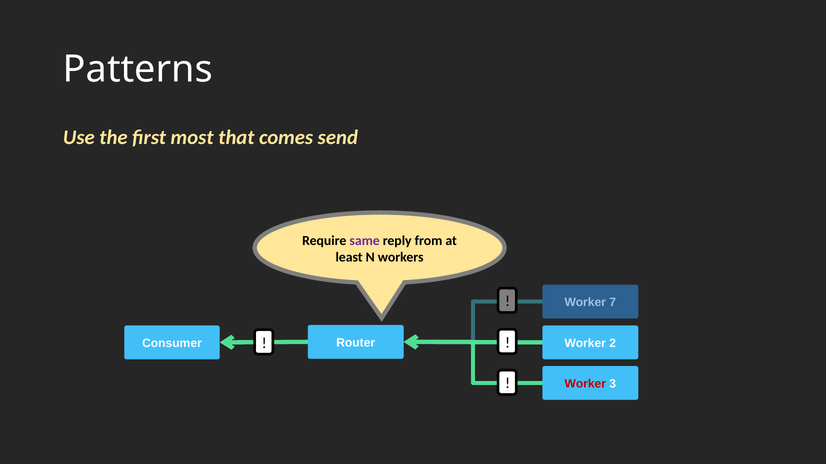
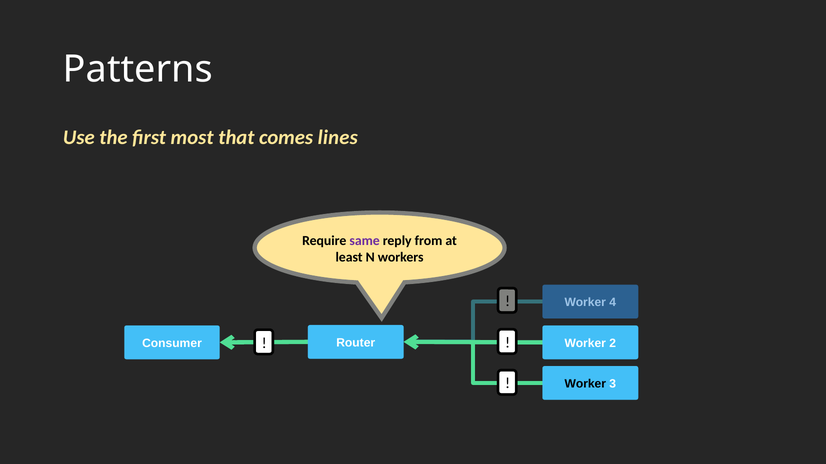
send: send -> lines (338, 138)
7: 7 -> 4 (613, 303)
Worker colour: red -> black (585, 384)
